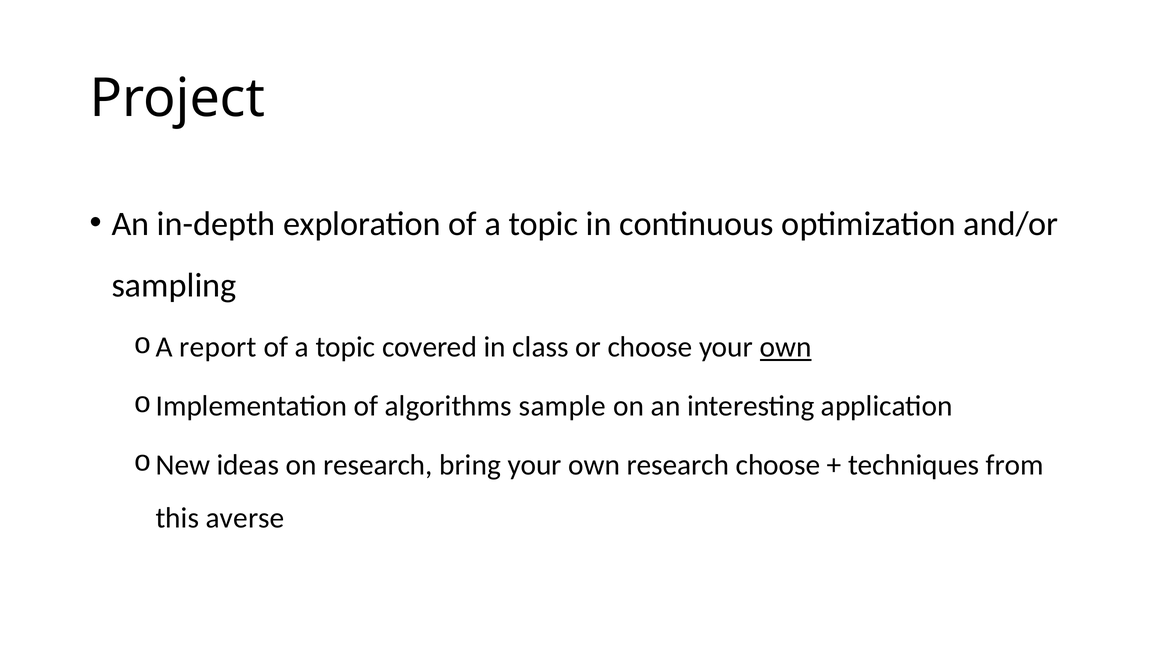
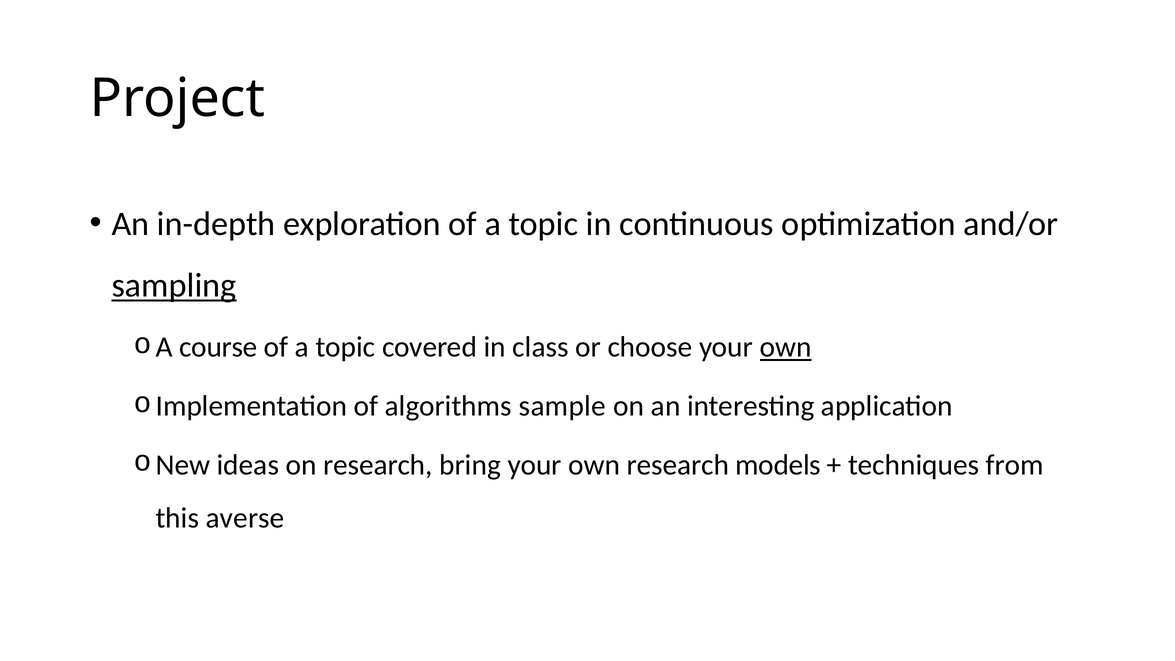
sampling underline: none -> present (174, 286)
report: report -> course (218, 347)
research choose: choose -> models (778, 465)
